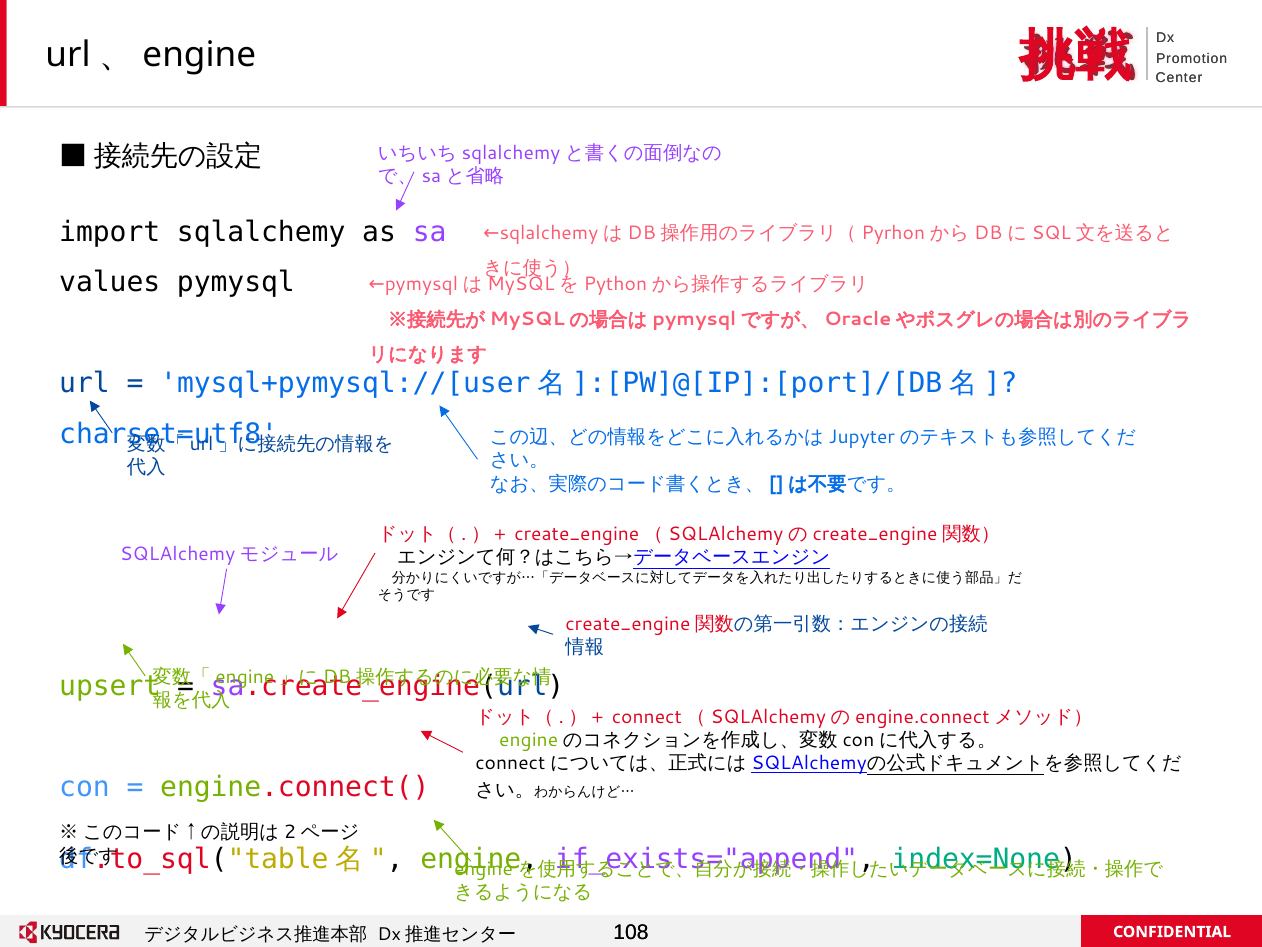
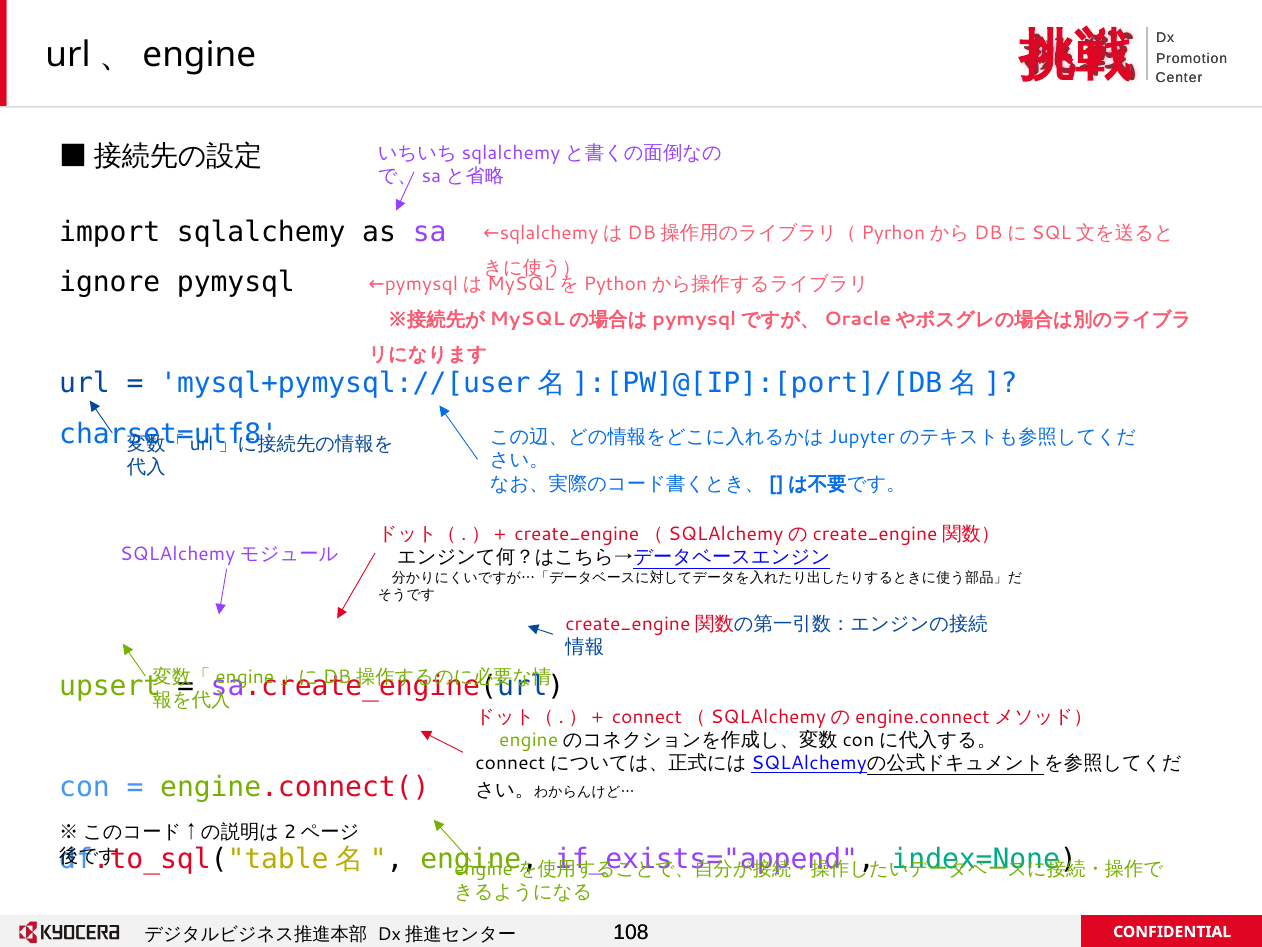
values: values -> ignore (110, 282)
